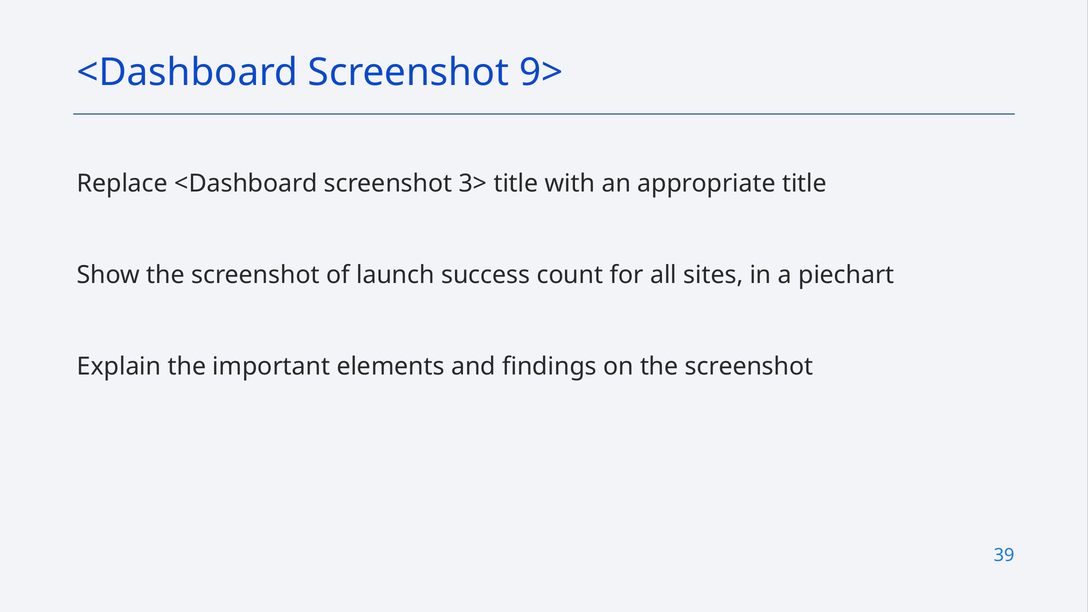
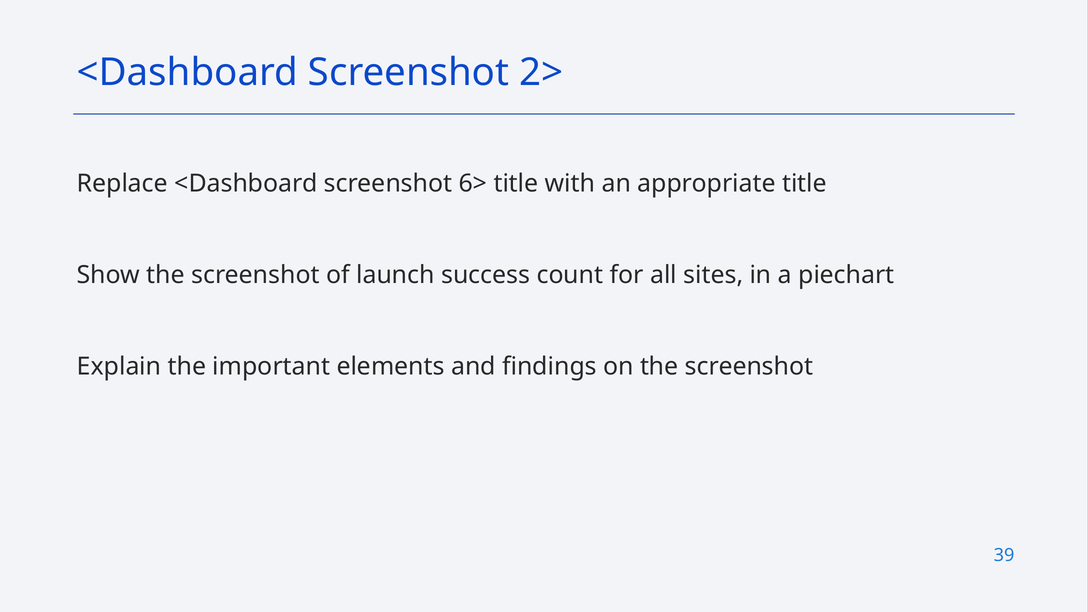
9>: 9> -> 2> (541, 73)
3>: 3> -> 6> (473, 184)
